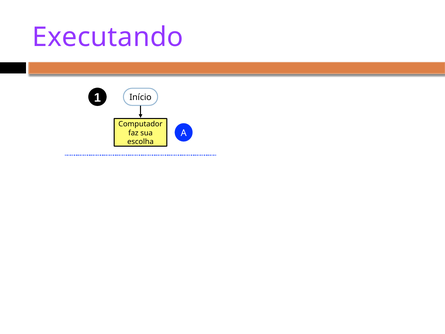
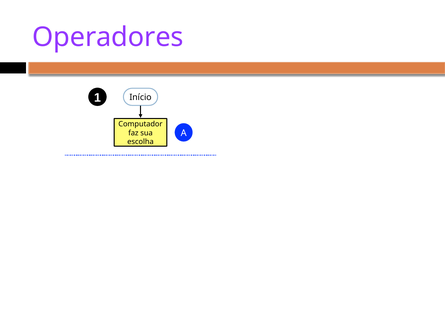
Executando: Executando -> Operadores (108, 37)
